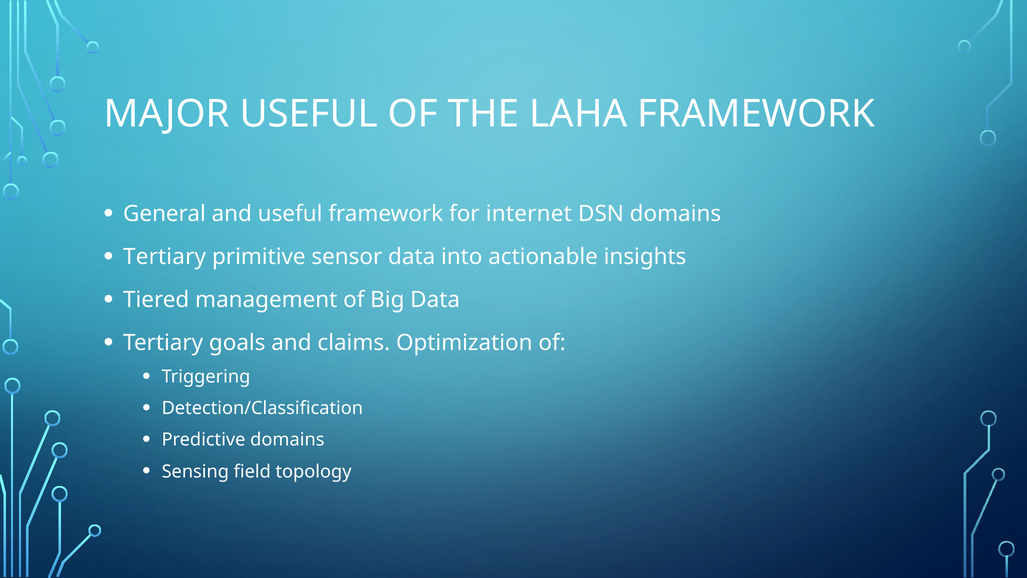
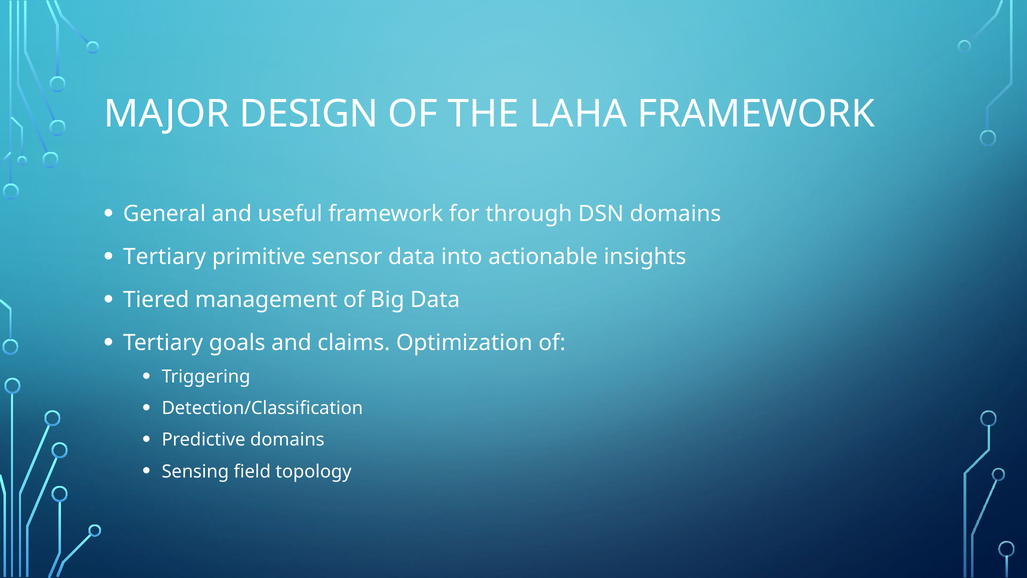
MAJOR USEFUL: USEFUL -> DESIGN (309, 114)
internet: internet -> through (529, 214)
